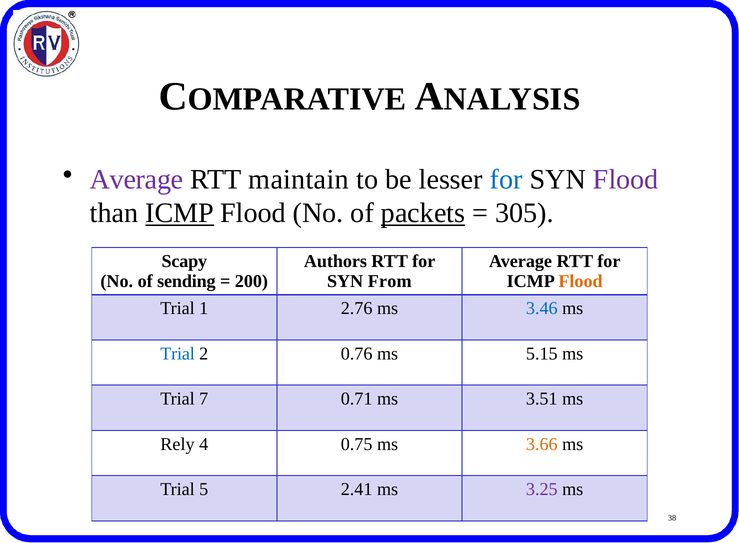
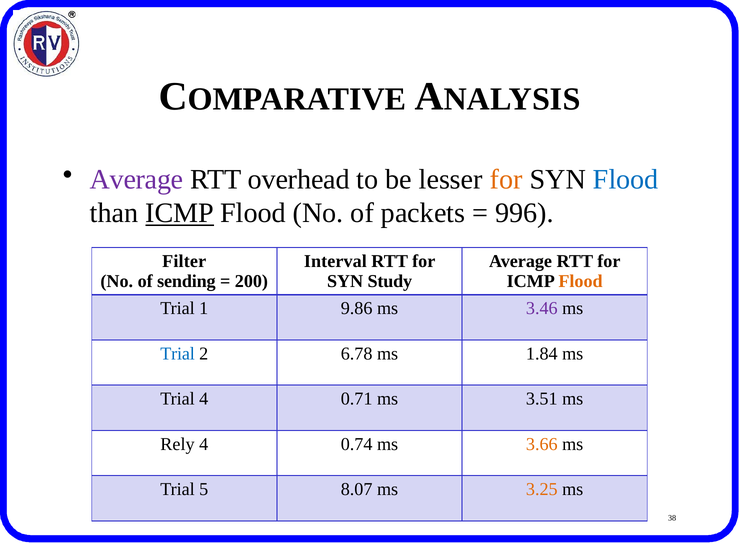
maintain: maintain -> overhead (299, 180)
for colour: blue -> orange (506, 180)
Flood colour: purple -> blue (626, 180)
packets underline: present -> none (423, 213)
305: 305 -> 996 (524, 213)
Scapy: Scapy -> Filter (184, 261)
Authors: Authors -> Interval (335, 261)
From: From -> Study (390, 281)
2.76: 2.76 -> 9.86 (357, 309)
3.46 colour: blue -> purple (542, 309)
0.76: 0.76 -> 6.78 (357, 354)
5.15: 5.15 -> 1.84 (542, 354)
Trial 7: 7 -> 4 (204, 399)
0.75: 0.75 -> 0.74 (357, 445)
2.41: 2.41 -> 8.07 (357, 490)
3.25 colour: purple -> orange (542, 490)
